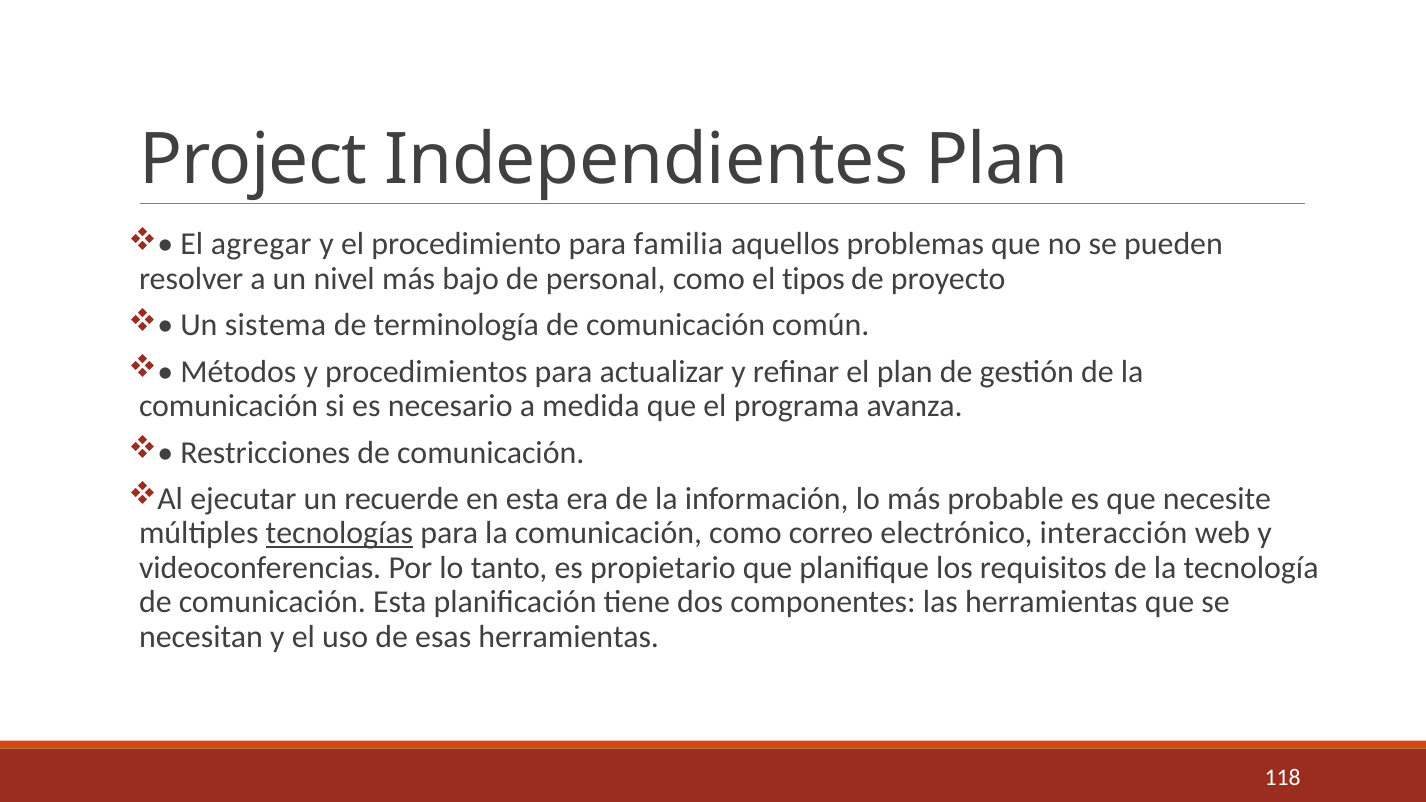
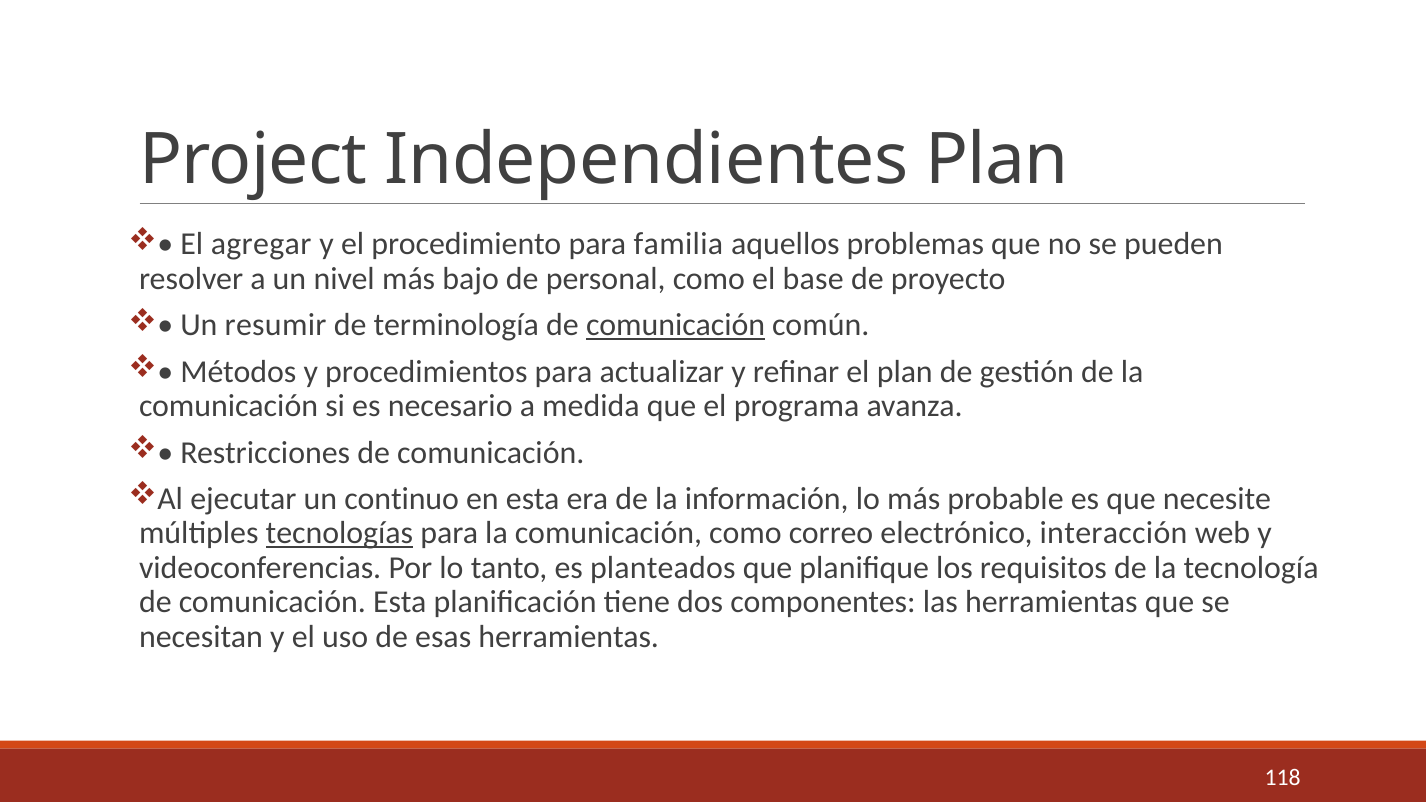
tipos: tipos -> base (813, 279)
sistema: sistema -> resumir (276, 325)
comunicación underline: none -> present (676, 325)
recuerde: recuerde -> continuo (402, 499)
propietario: propietario -> planteados (663, 568)
